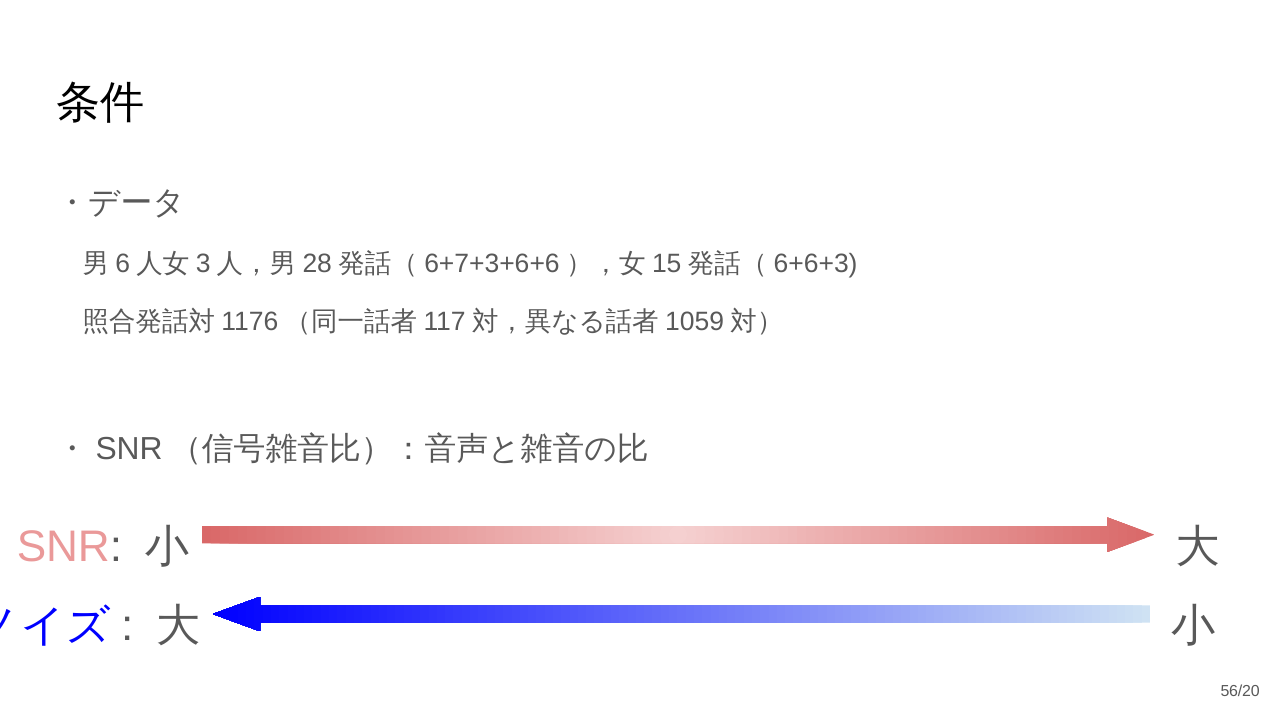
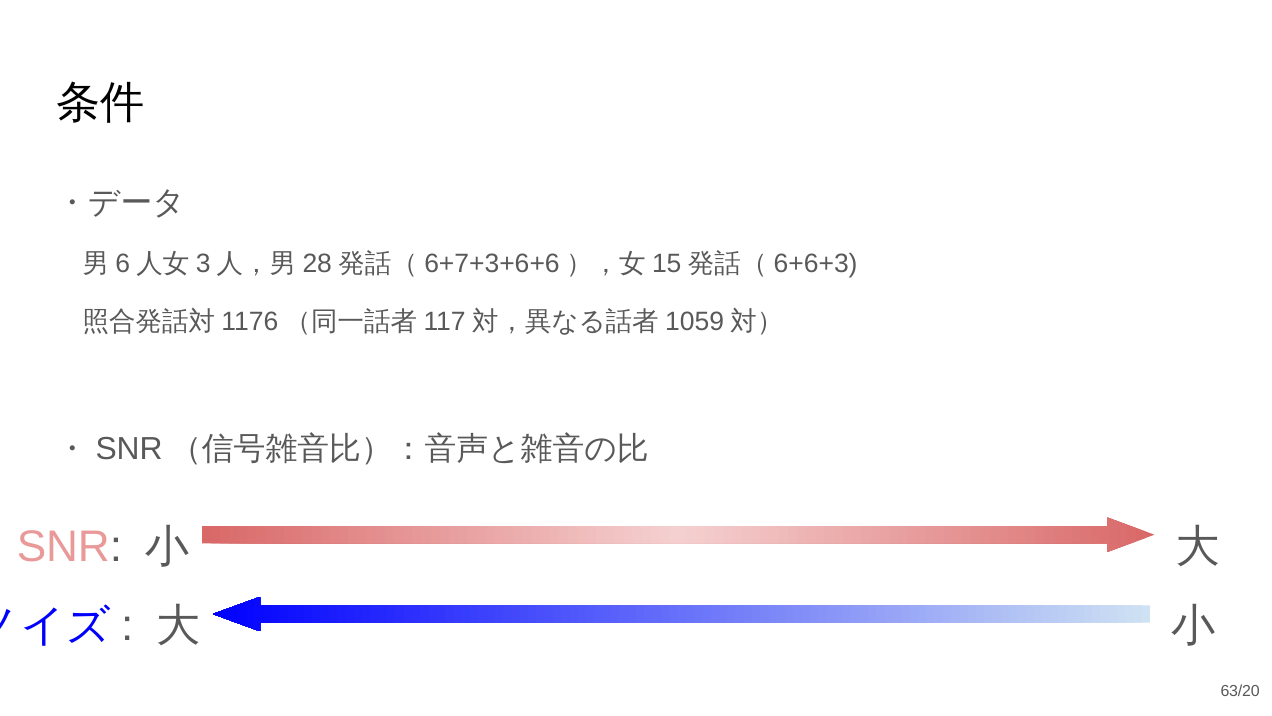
56/20: 56/20 -> 63/20 (1240, 691)
